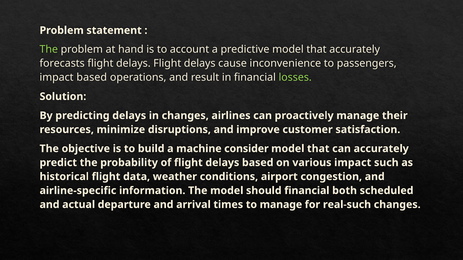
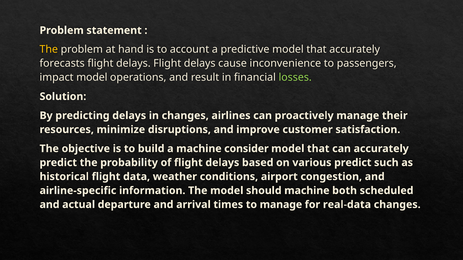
The colour: light green -> yellow (49, 50)
impact based: based -> model (92, 78)
various impact: impact -> predict (353, 163)
should financial: financial -> machine (307, 191)
real-such: real-such -> real-data (347, 205)
